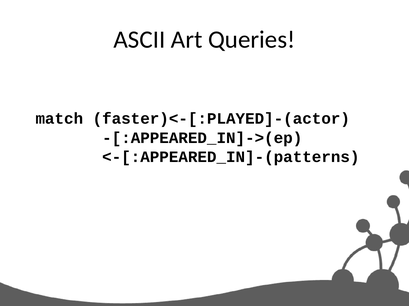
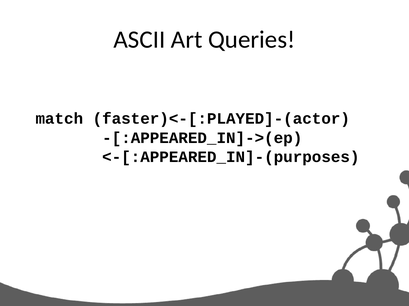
<-[:APPEARED_IN]-(patterns: <-[:APPEARED_IN]-(patterns -> <-[:APPEARED_IN]-(purposes (231, 157)
